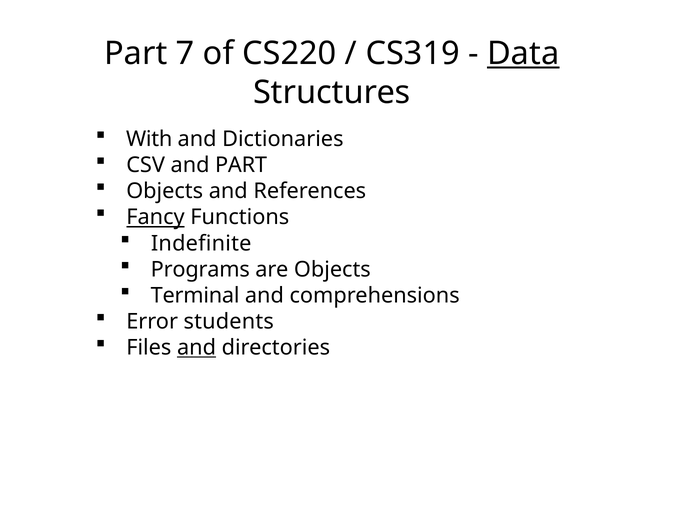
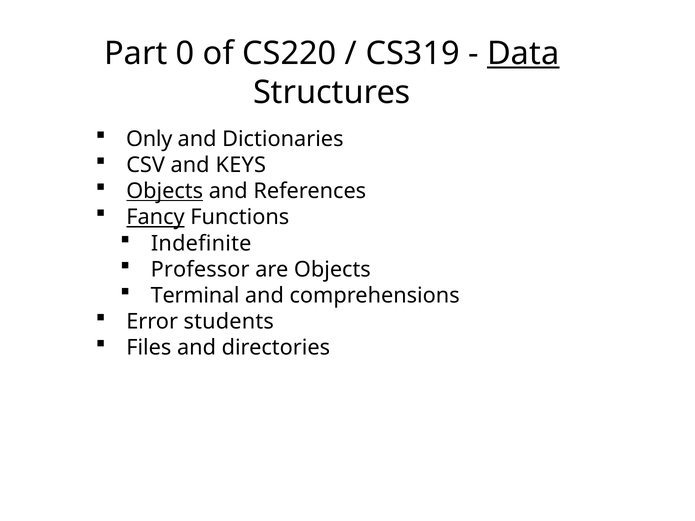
7: 7 -> 0 (185, 53)
With: With -> Only (149, 139)
and PART: PART -> KEYS (241, 165)
Objects underline: none -> present (165, 191)
Programs: Programs -> Professor (200, 270)
and underline: present -> none (197, 348)
